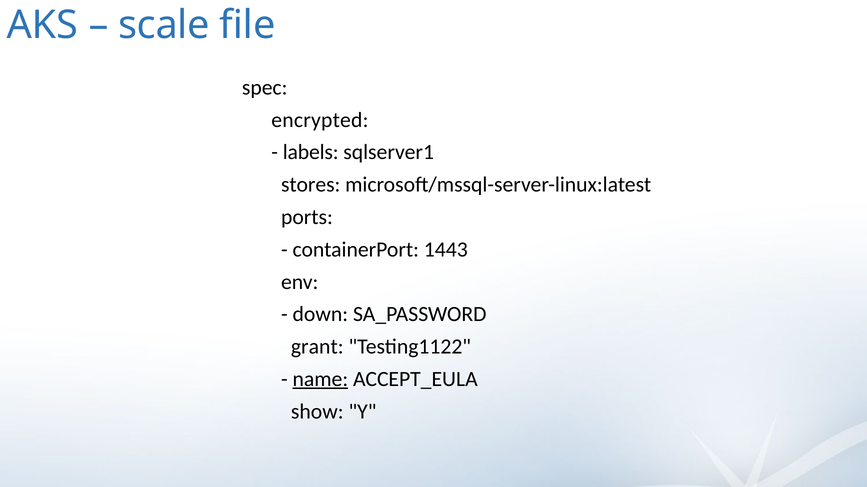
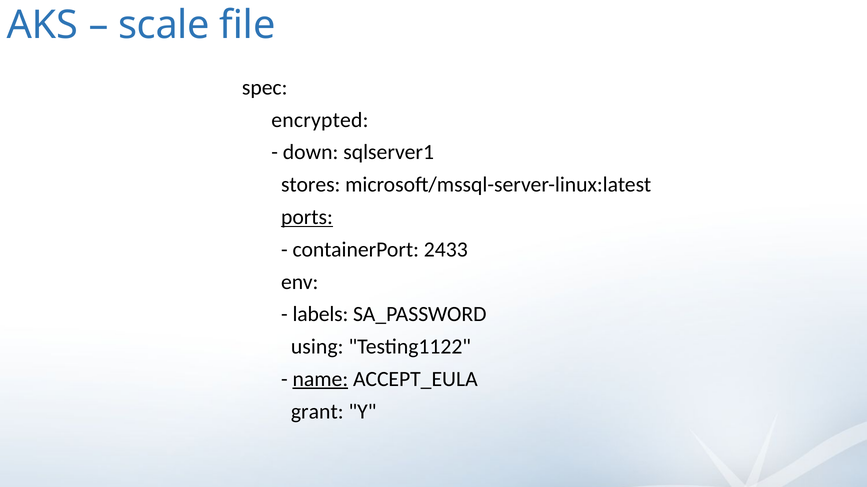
labels: labels -> down (311, 153)
ports underline: none -> present (307, 217)
1443: 1443 -> 2433 (446, 250)
down: down -> labels (320, 315)
grant: grant -> using (317, 347)
show: show -> grant (317, 412)
